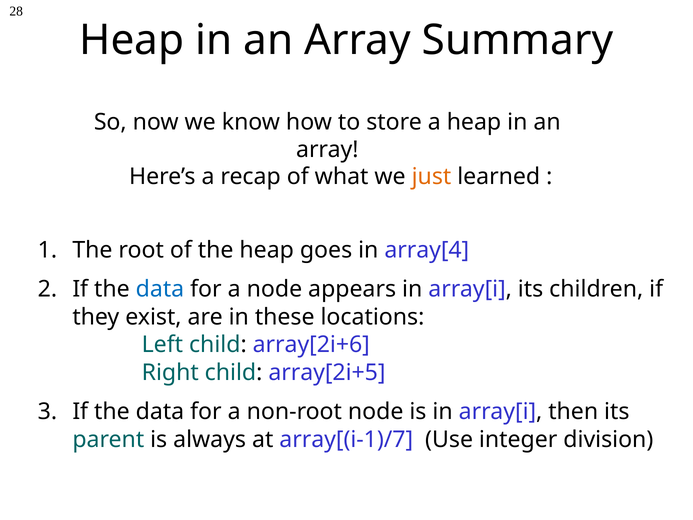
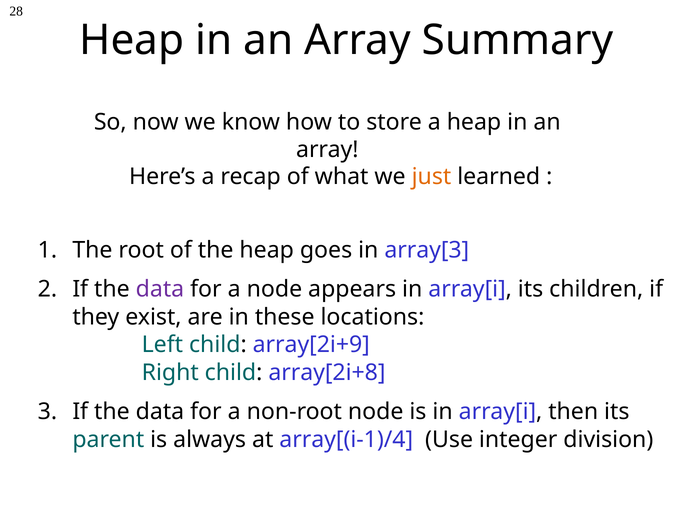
array[4: array[4 -> array[3 (427, 250)
data colour: blue -> purple (160, 289)
array[2i+6: array[2i+6 -> array[2i+9 (311, 345)
array[2i+5: array[2i+5 -> array[2i+8 (327, 372)
array[(i-1)/7: array[(i-1)/7 -> array[(i-1)/4 (346, 439)
